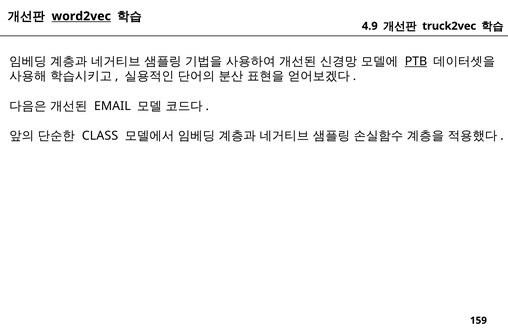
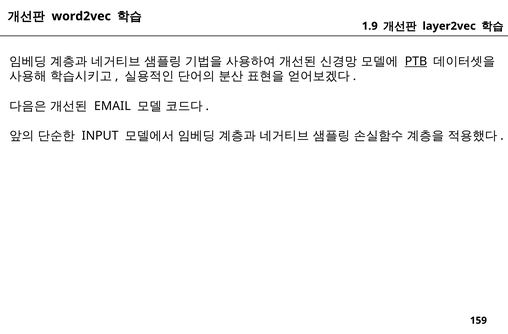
word2vec underline: present -> none (81, 16)
4.9: 4.9 -> 1.9 (370, 26)
truck2vec: truck2vec -> layer2vec (449, 26)
CLASS: CLASS -> INPUT (100, 135)
